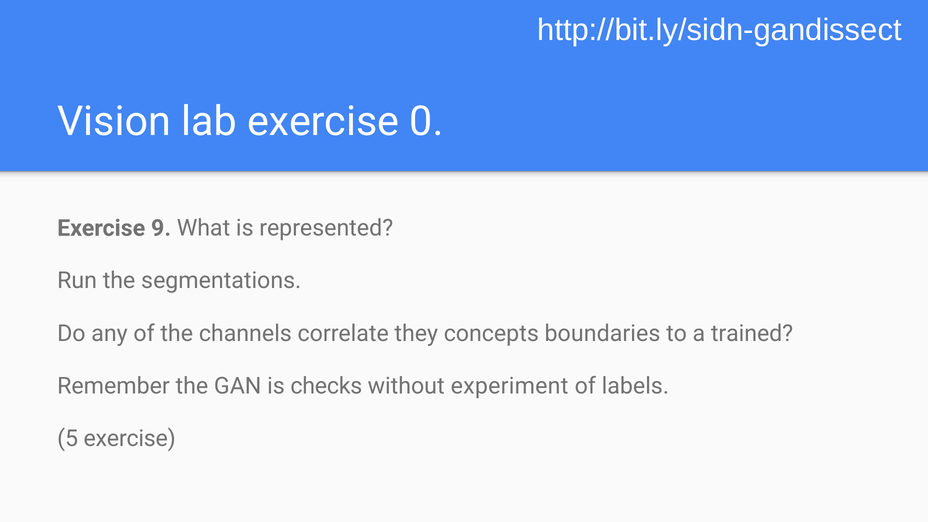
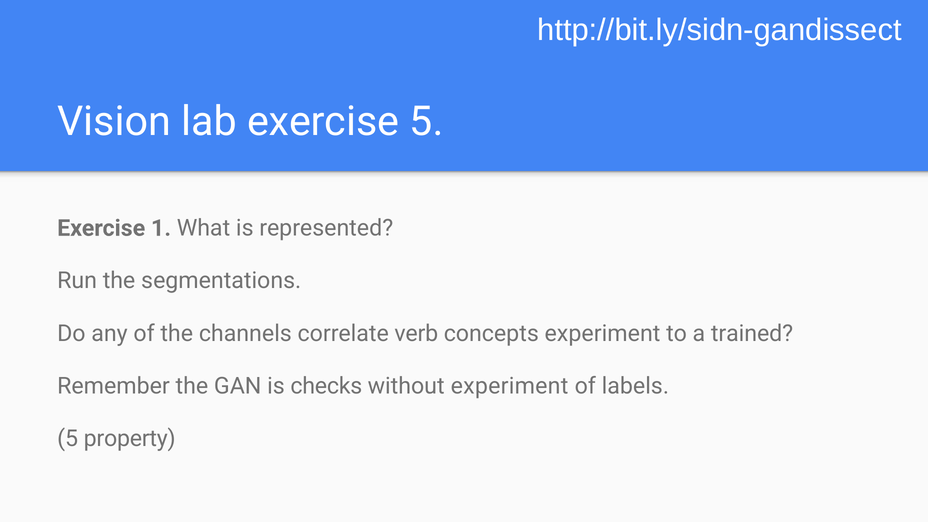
exercise 0: 0 -> 5 (426, 122)
9: 9 -> 1 (161, 228)
they: they -> verb (416, 333)
concepts boundaries: boundaries -> experiment (602, 333)
5 exercise: exercise -> property (130, 439)
